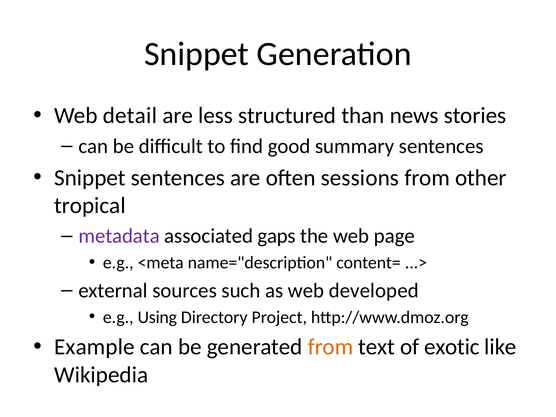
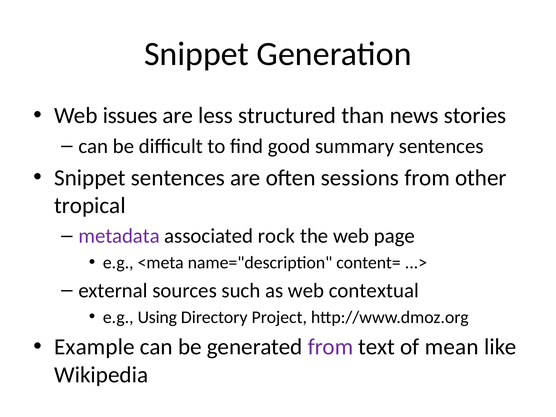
detail: detail -> issues (130, 116)
gaps: gaps -> rock (276, 236)
developed: developed -> contextual (374, 290)
from colour: orange -> purple (330, 347)
exotic: exotic -> mean (452, 347)
